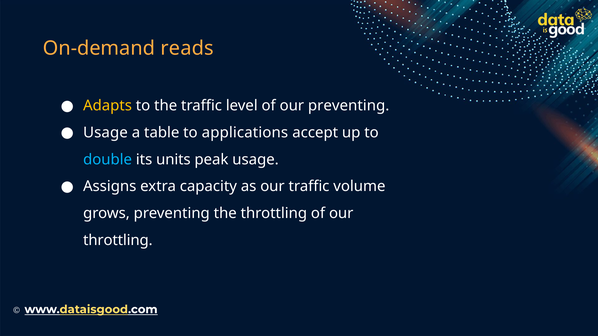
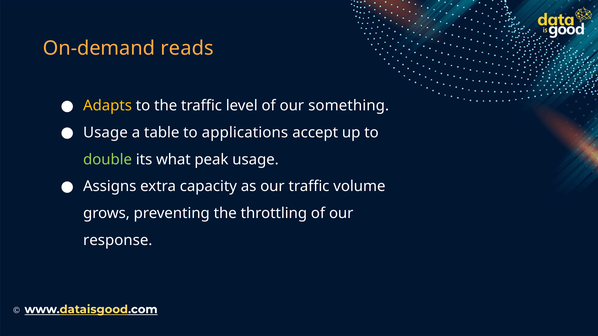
our preventing: preventing -> something (349, 106)
double colour: light blue -> light green (108, 160)
units: units -> what (173, 160)
throttling: throttling -> response (118, 240)
